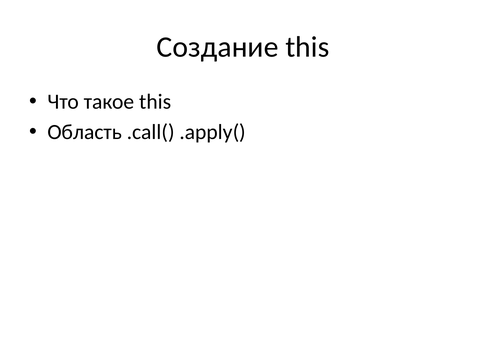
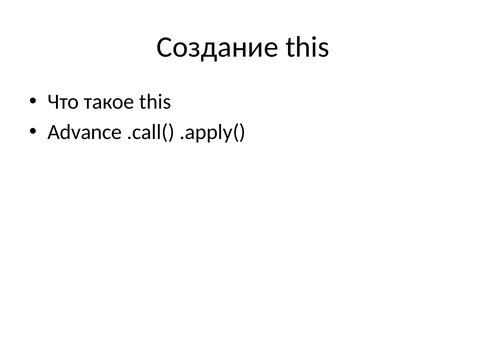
Область: Область -> Advance (85, 132)
